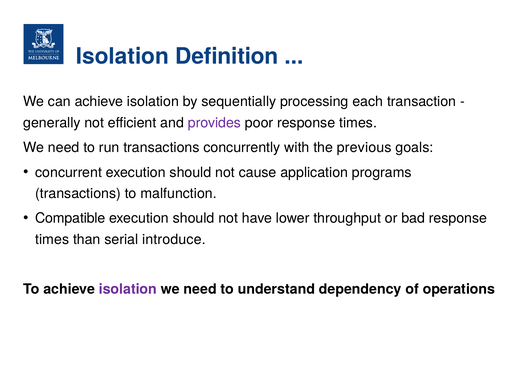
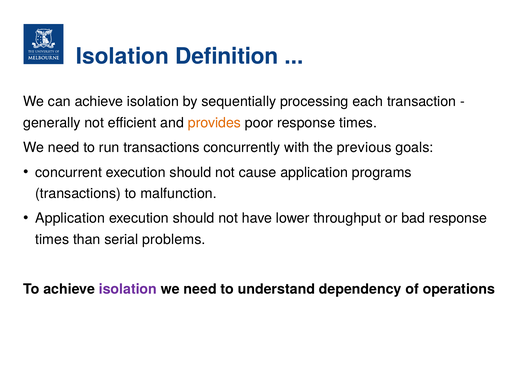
provides colour: purple -> orange (214, 123)
Compatible: Compatible -> Application (70, 218)
introduce: introduce -> problems (174, 239)
